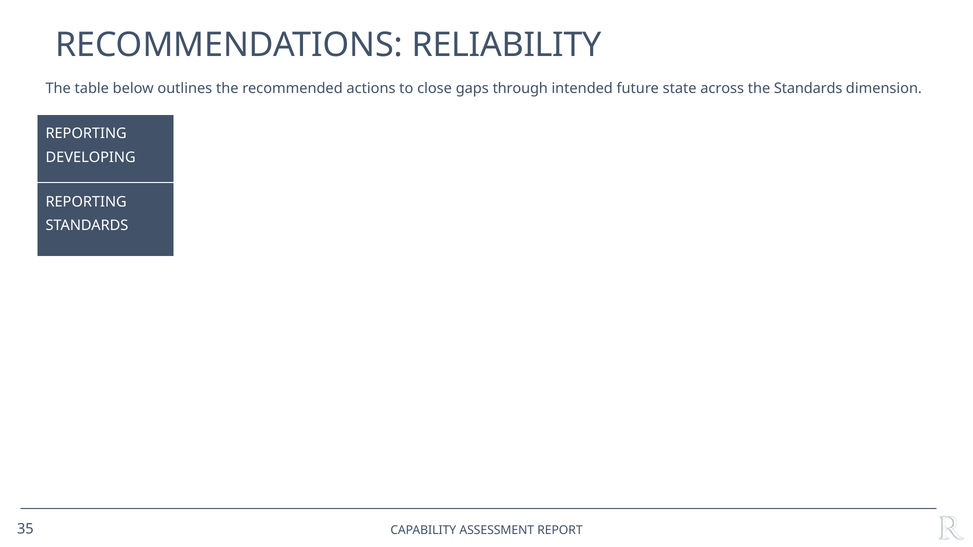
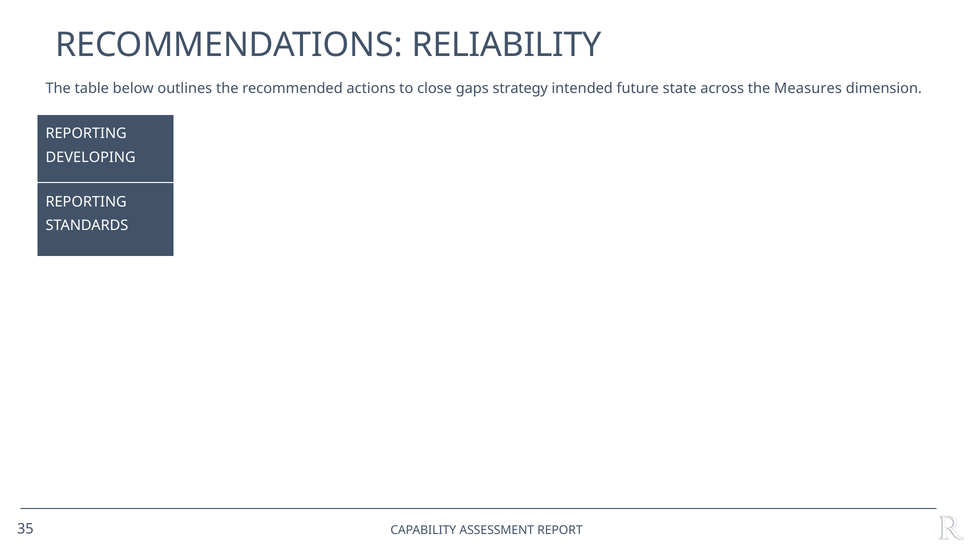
through: through -> strategy (520, 88)
the Standards: Standards -> Measures (808, 88)
